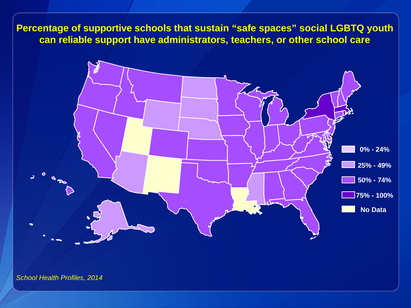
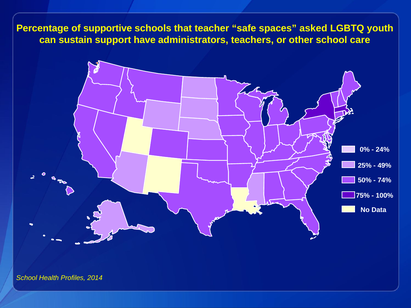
sustain: sustain -> teacher (212, 28)
social: social -> asked (313, 28)
reliable: reliable -> sustain (75, 40)
